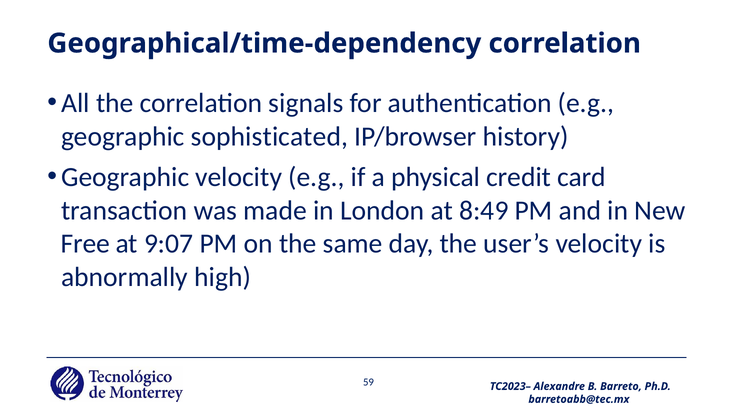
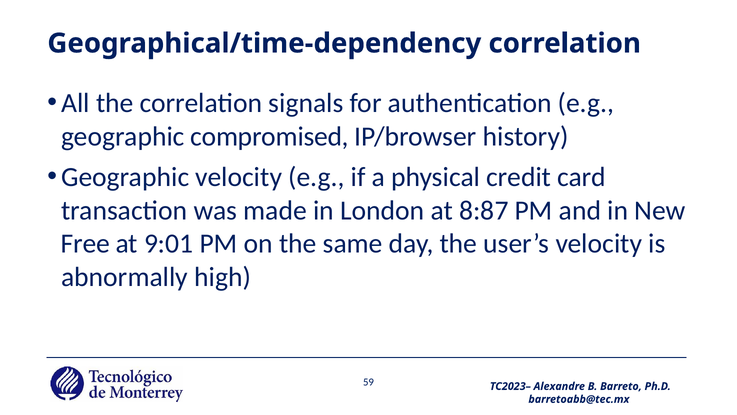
sophisticated: sophisticated -> compromised (270, 136)
8:49: 8:49 -> 8:87 (484, 210)
9:07: 9:07 -> 9:01 (169, 243)
